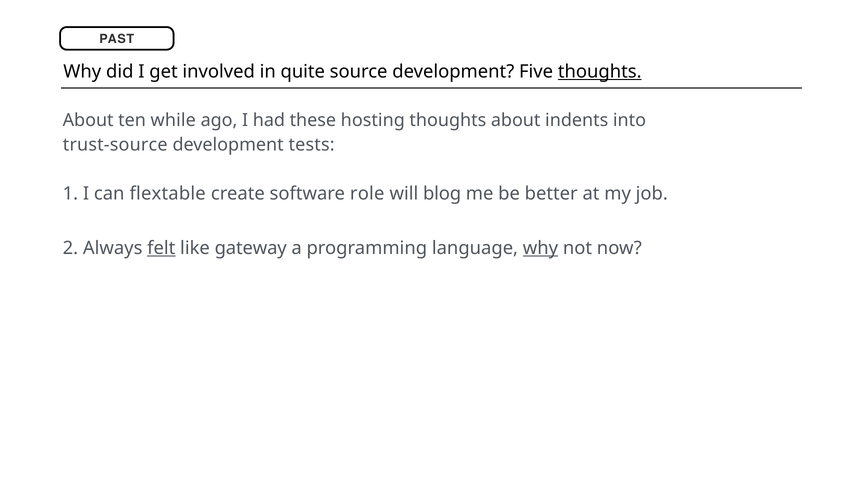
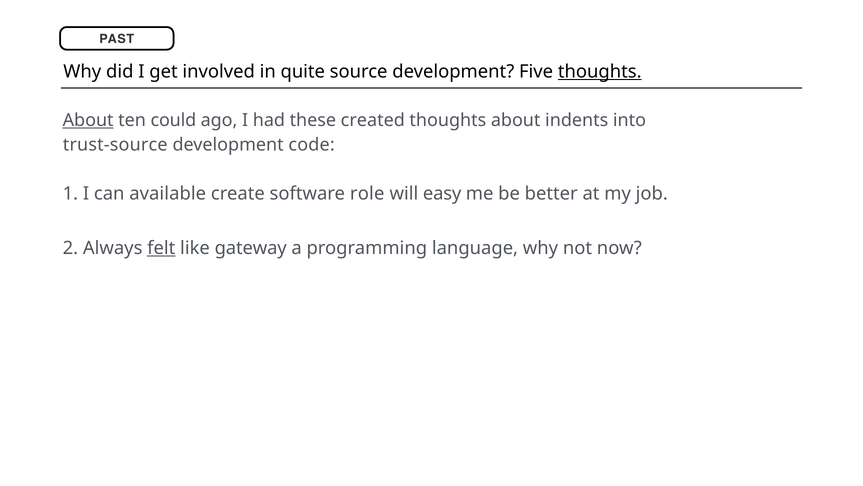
About underline: none -> present (88, 120)
while: while -> could (173, 120)
hosting: hosting -> created (373, 120)
tests: tests -> code (312, 144)
flextable: flextable -> available (168, 193)
blog: blog -> easy (442, 193)
why underline: present -> none (540, 248)
